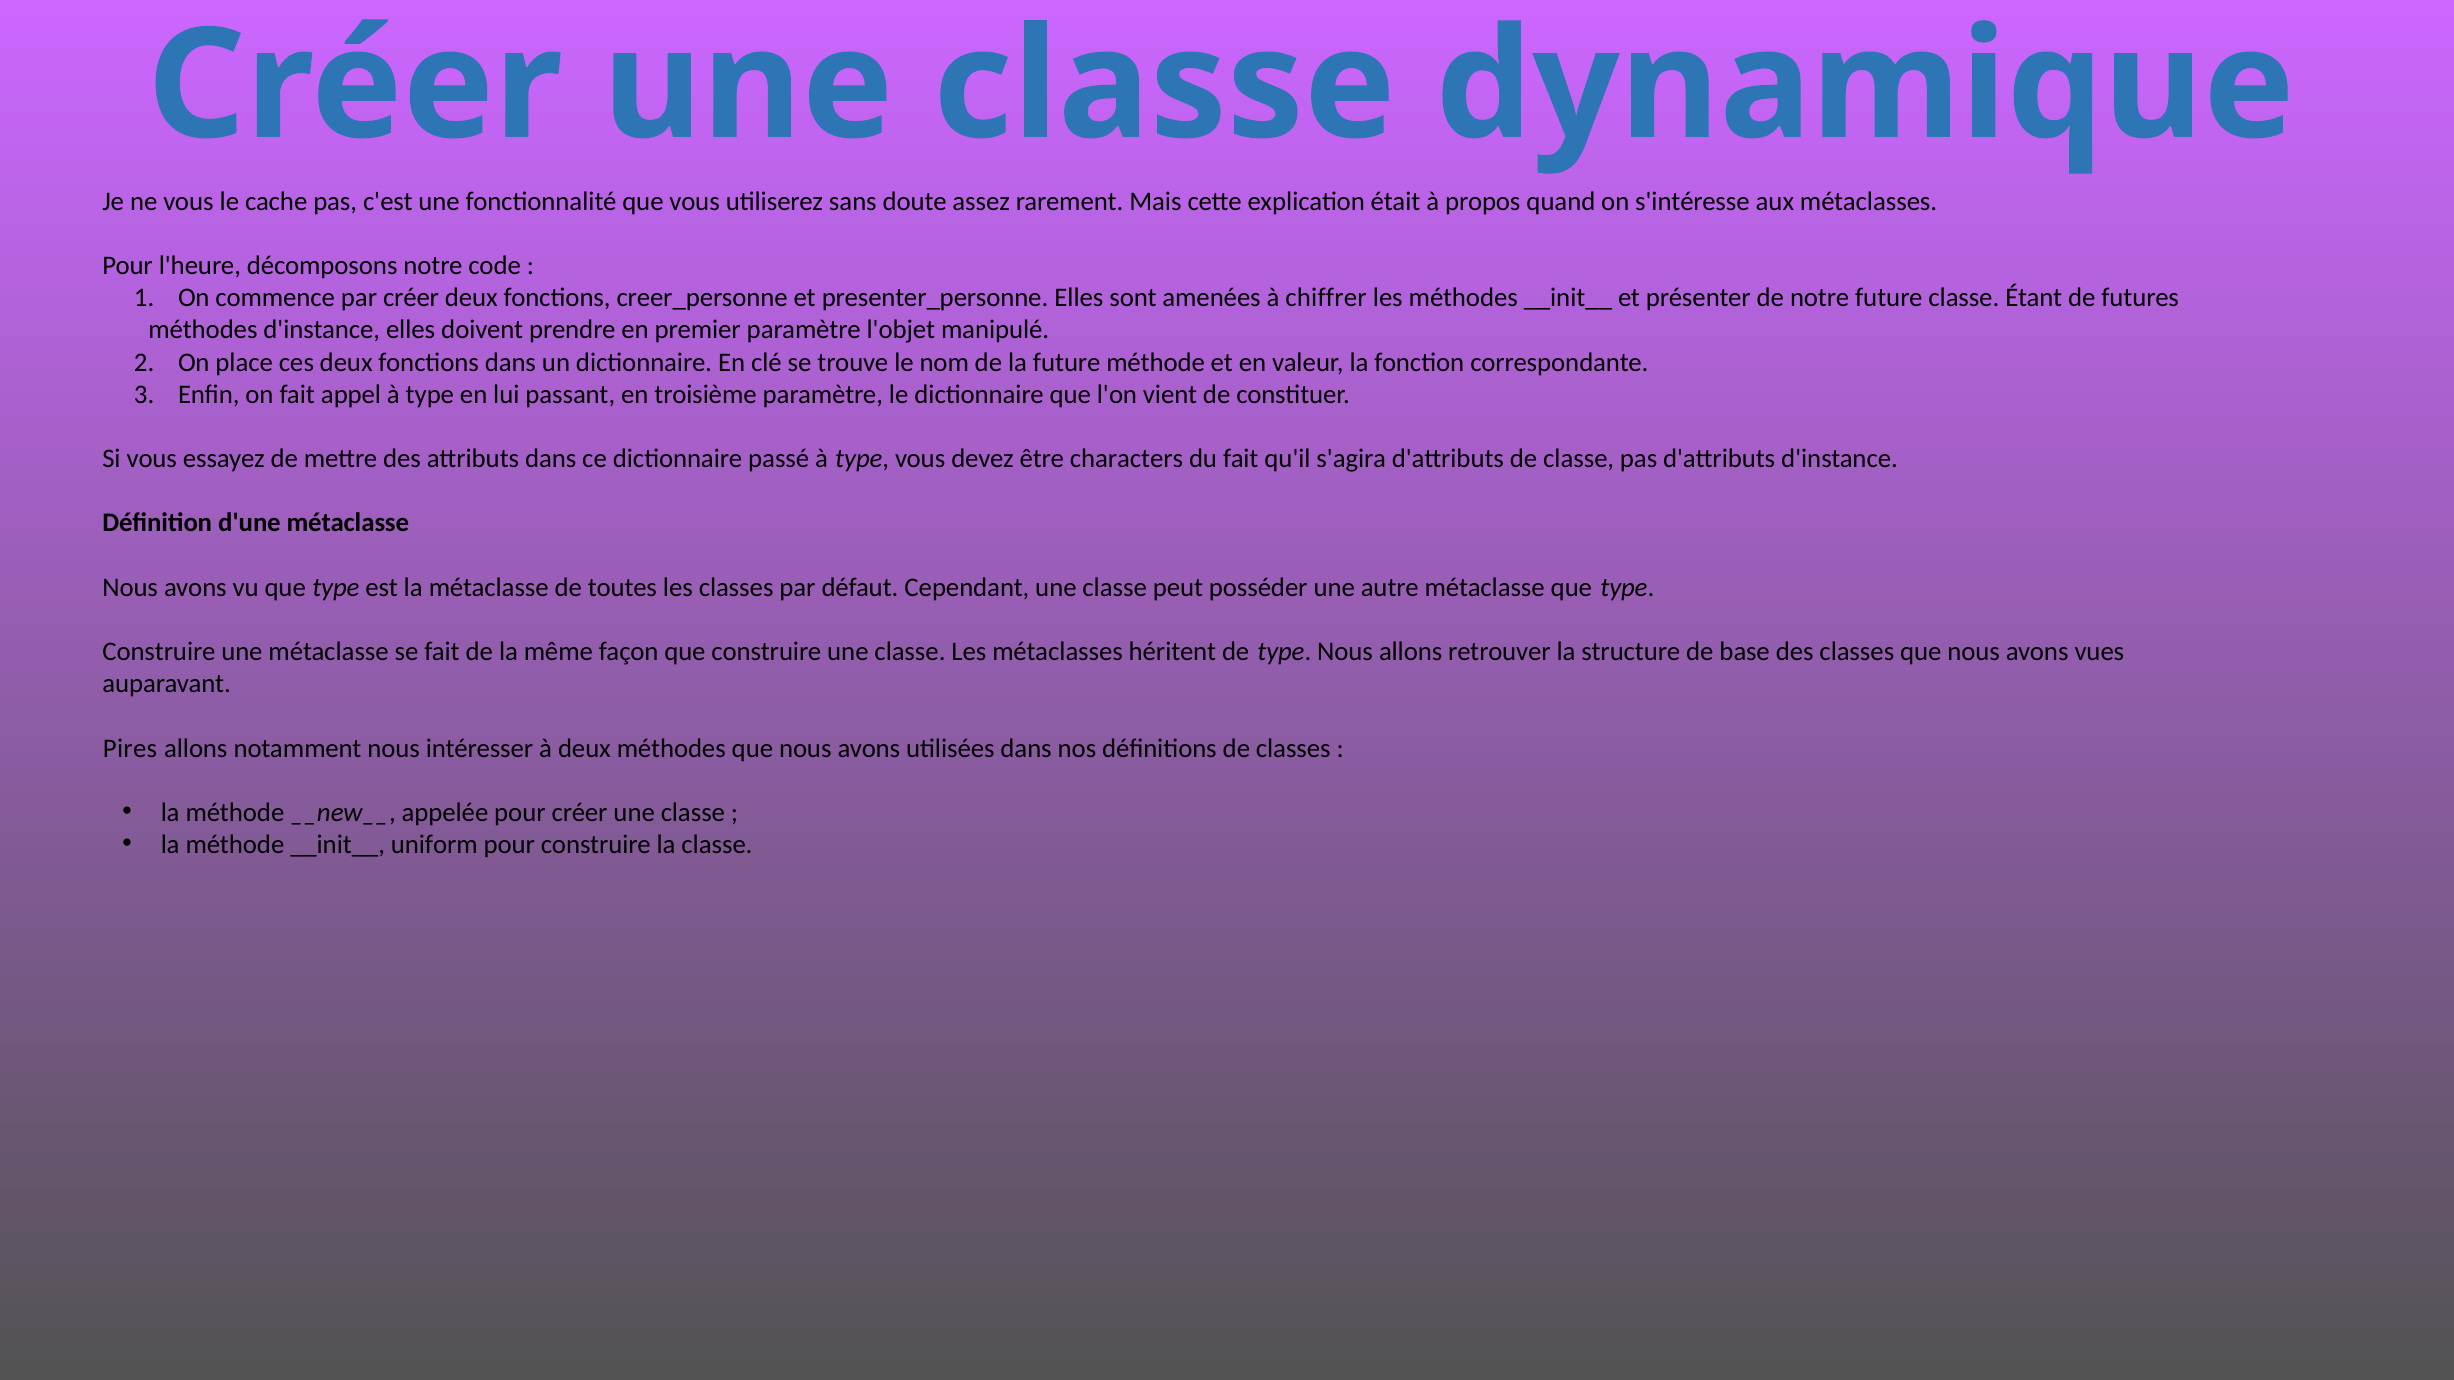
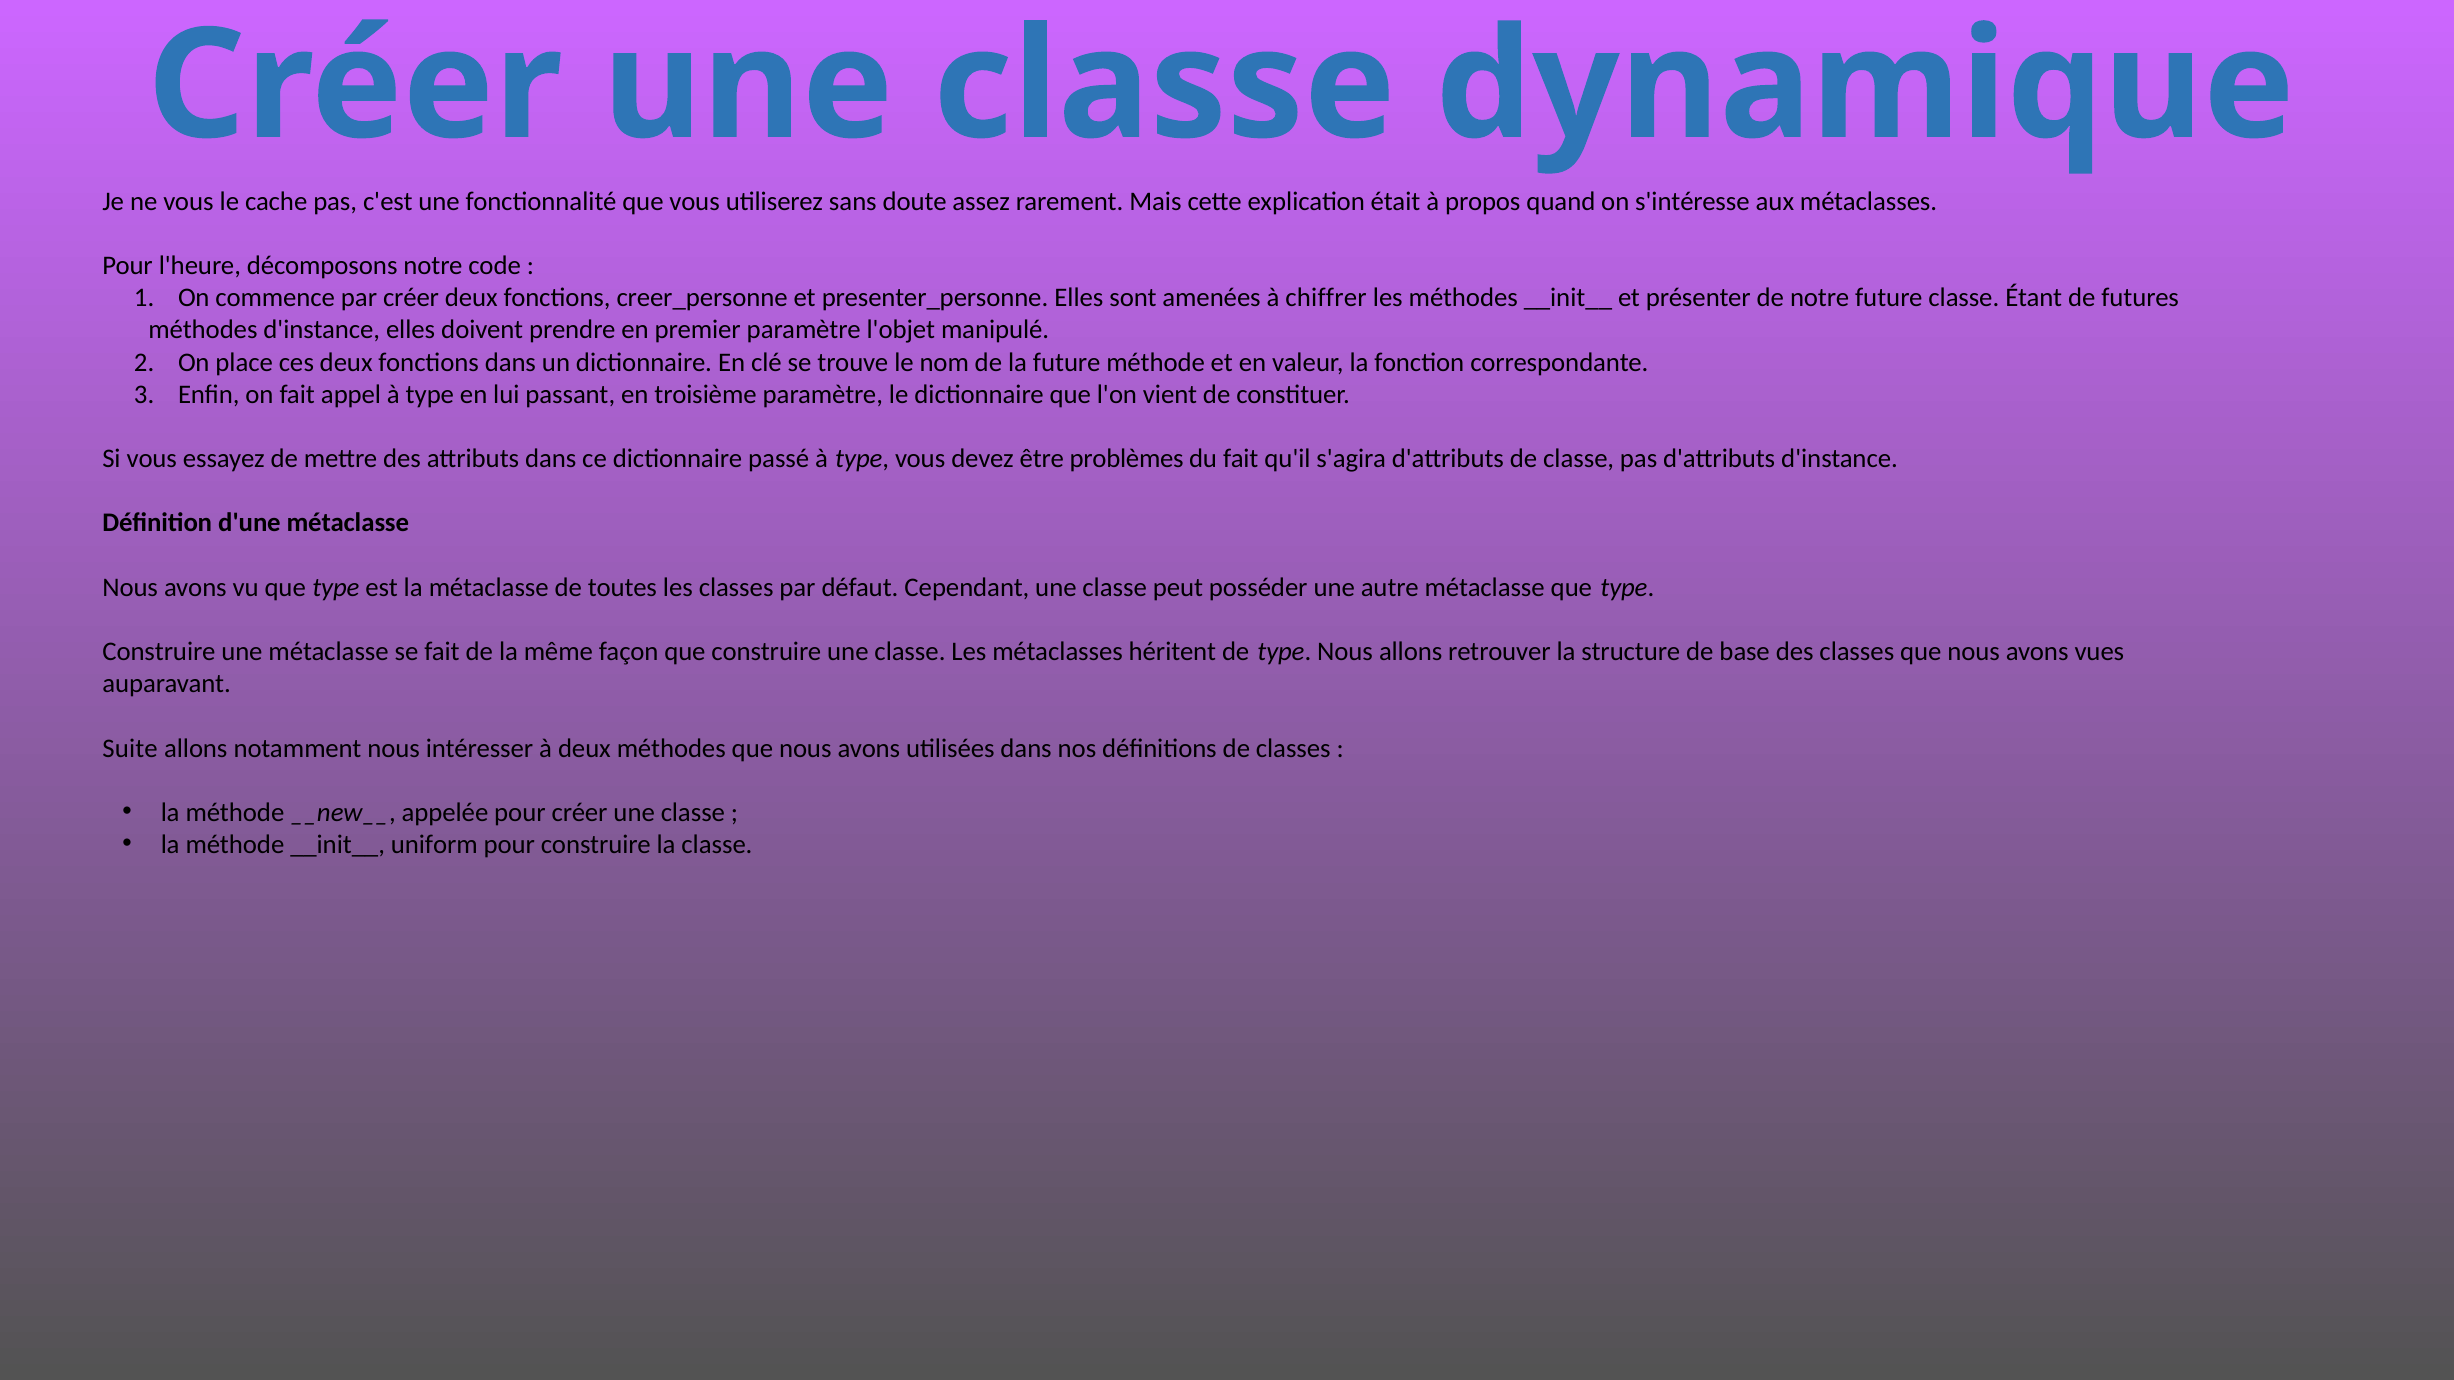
characters: characters -> problèmes (1127, 459)
Pires: Pires -> Suite (130, 748)
